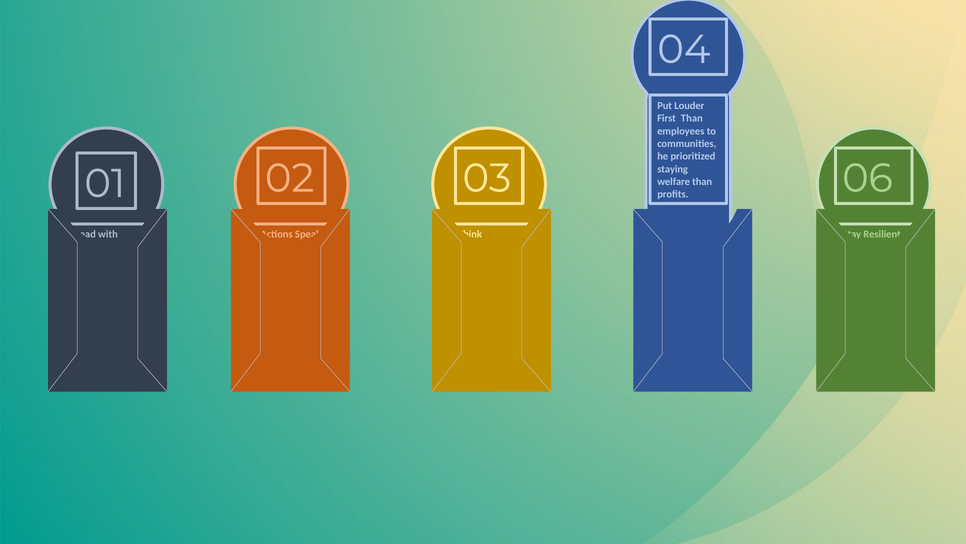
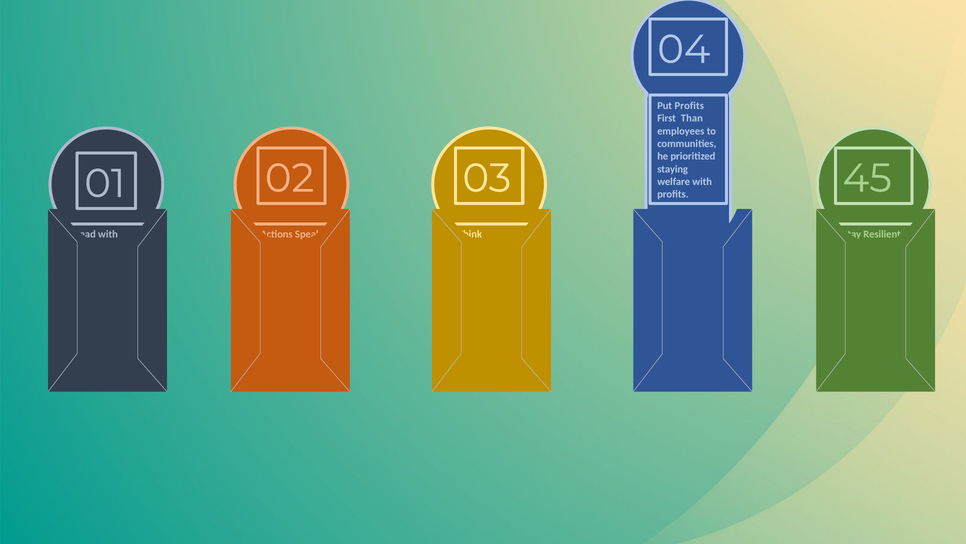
Put Louder: Louder -> Profits (689, 106)
welfare than: than -> with (702, 182)
06: 06 -> 45 (867, 178)
